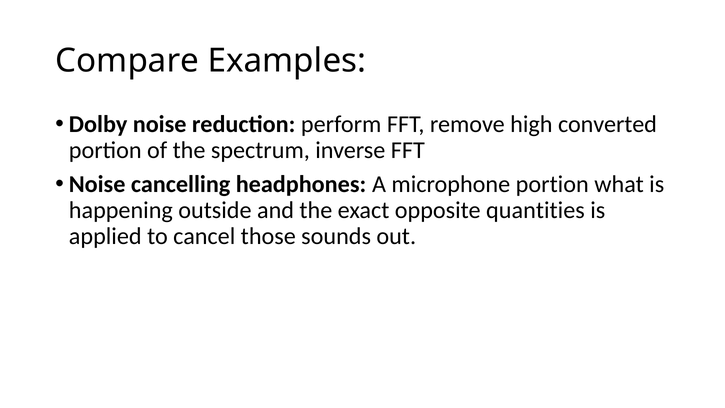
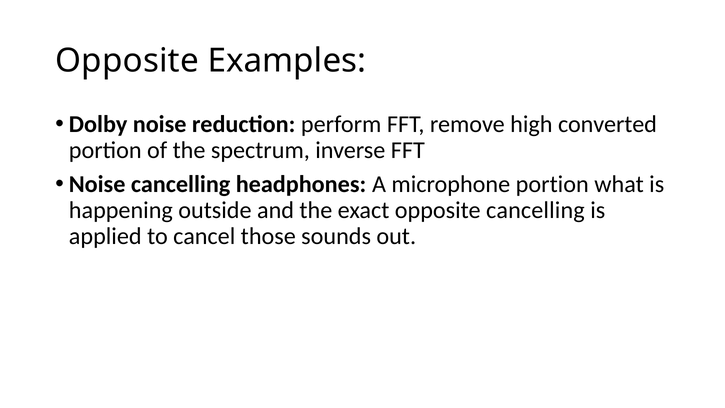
Compare: Compare -> Opposite (127, 61)
opposite quantities: quantities -> cancelling (535, 210)
